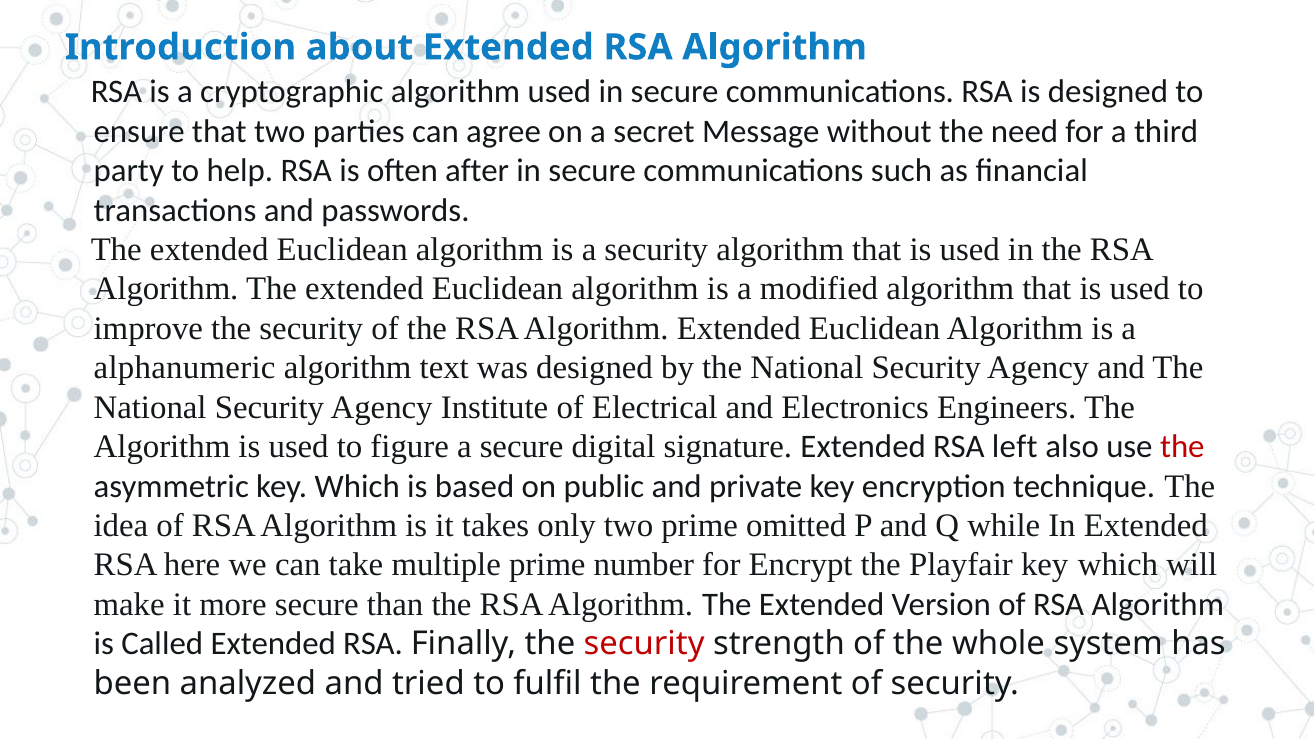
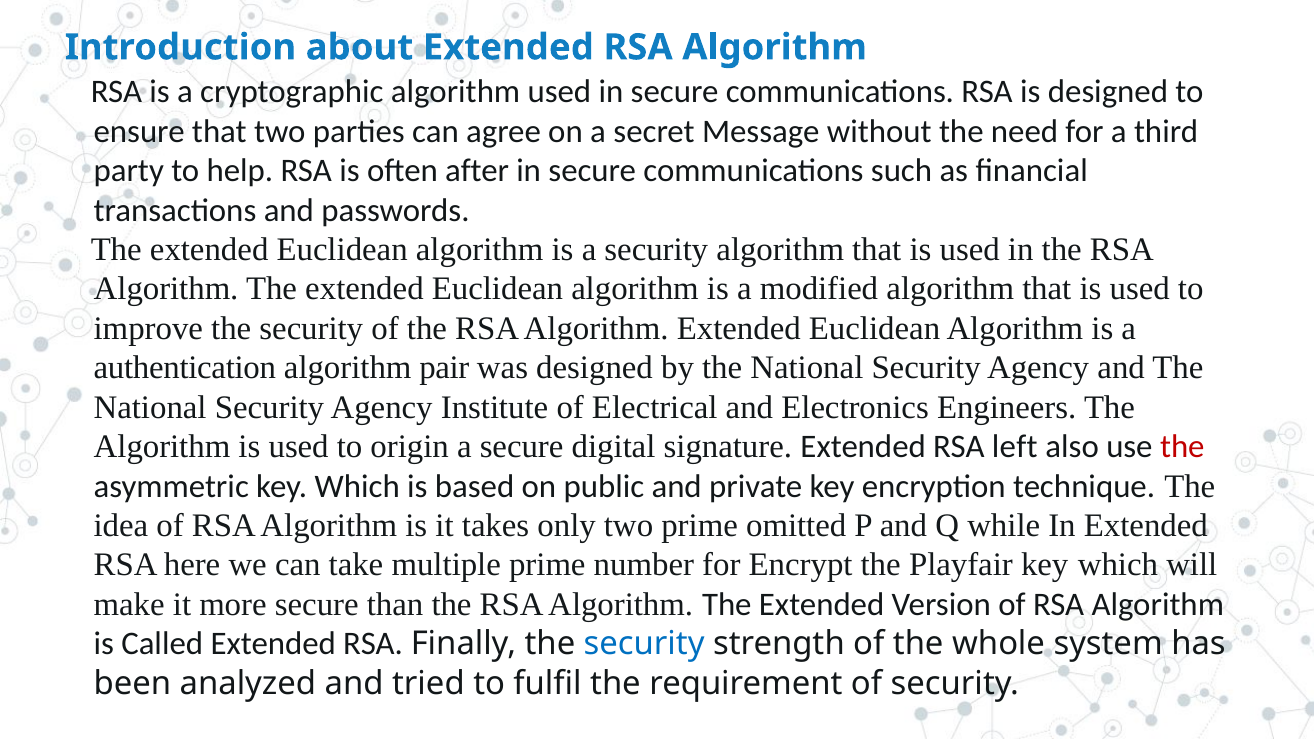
alphanumeric: alphanumeric -> authentication (185, 368)
text: text -> pair (444, 368)
figure: figure -> origin (410, 447)
security colour: red -> blue (644, 644)
